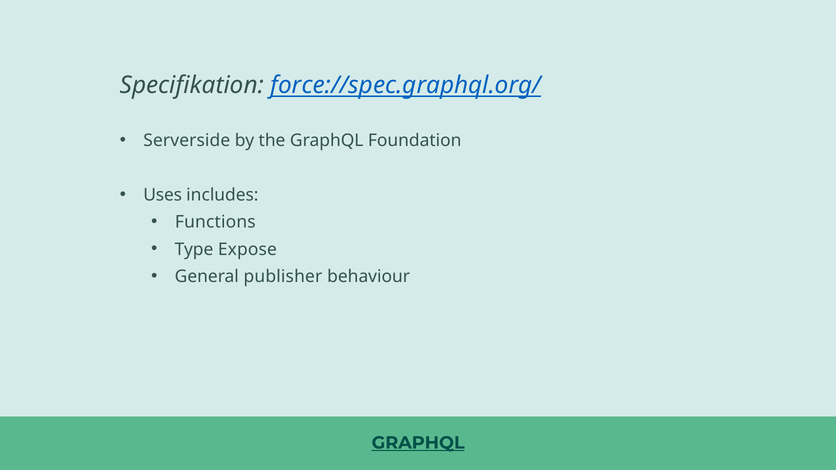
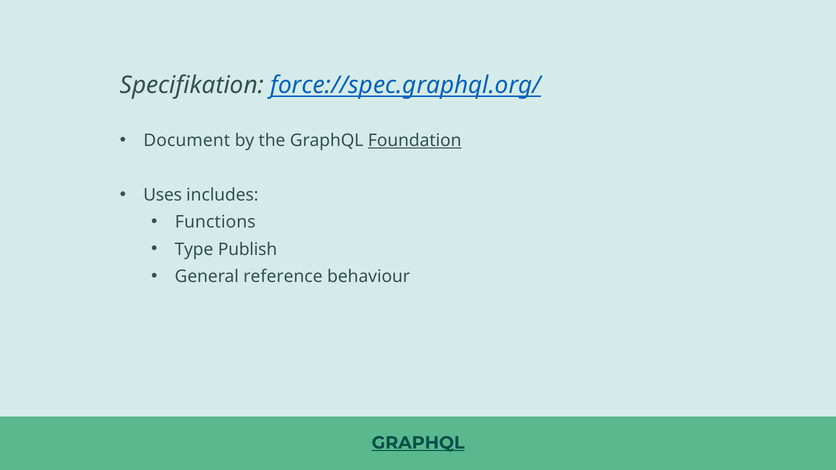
Serverside: Serverside -> Document (187, 141)
Foundation underline: none -> present (415, 141)
Expose: Expose -> Publish (248, 249)
publisher: publisher -> reference (283, 277)
